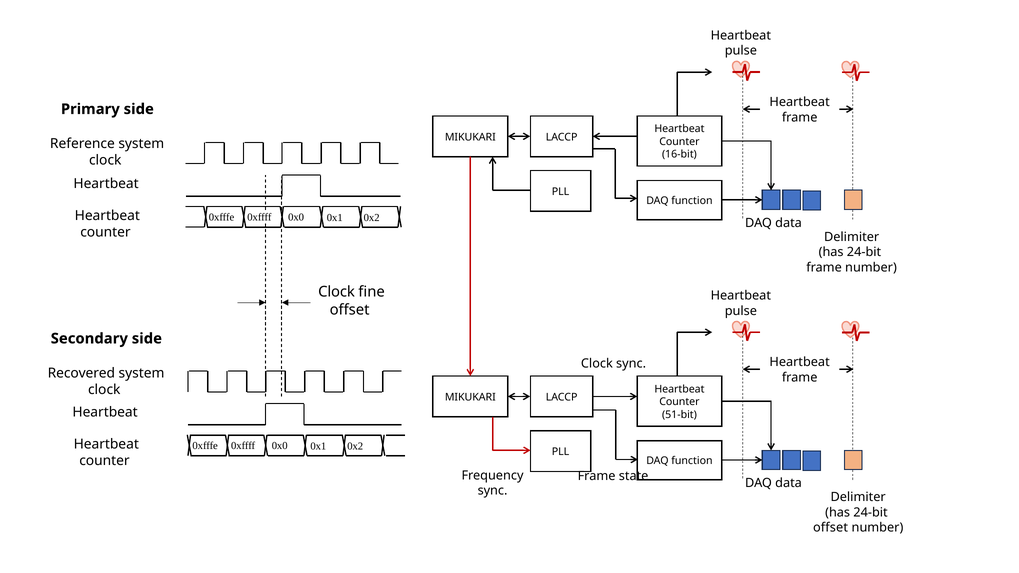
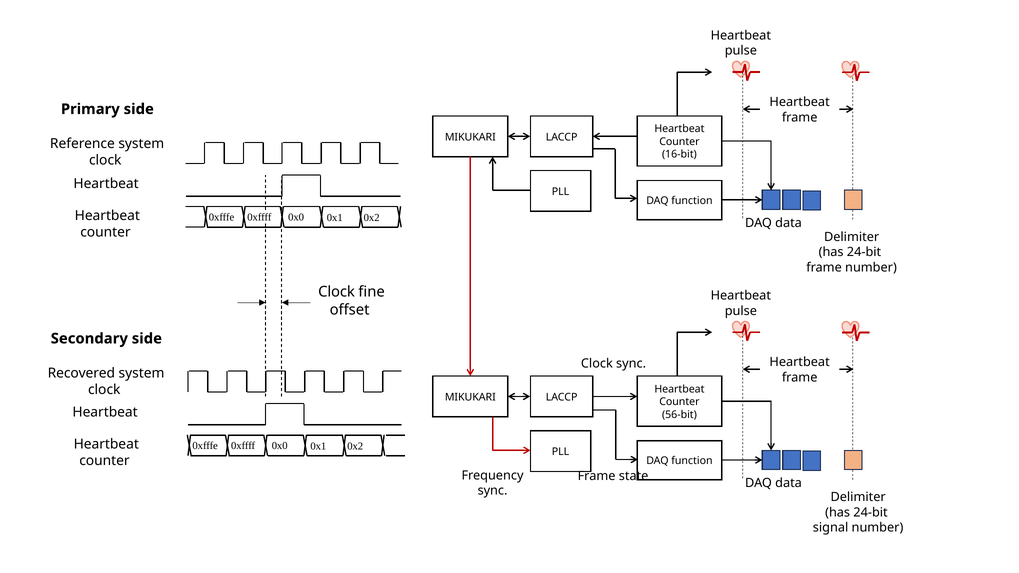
51-bit: 51-bit -> 56-bit (679, 415)
offset: offset -> signal (831, 528)
